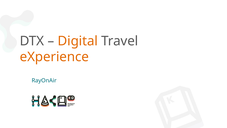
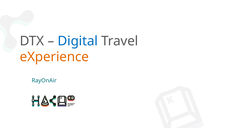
Digital colour: orange -> blue (78, 41)
